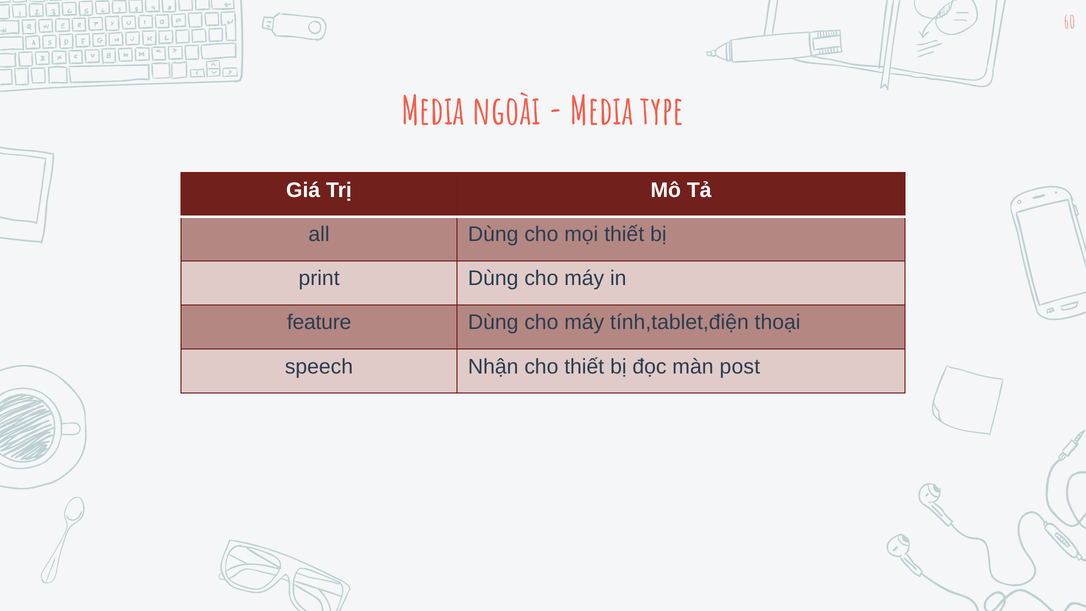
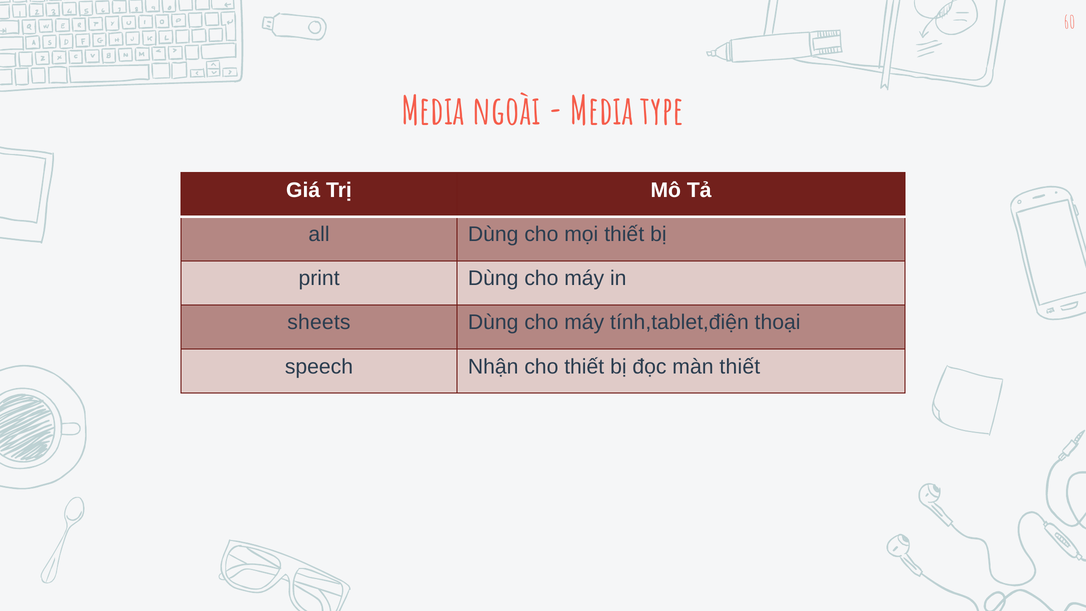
feature: feature -> sheets (319, 322)
màn post: post -> thiết (740, 367)
